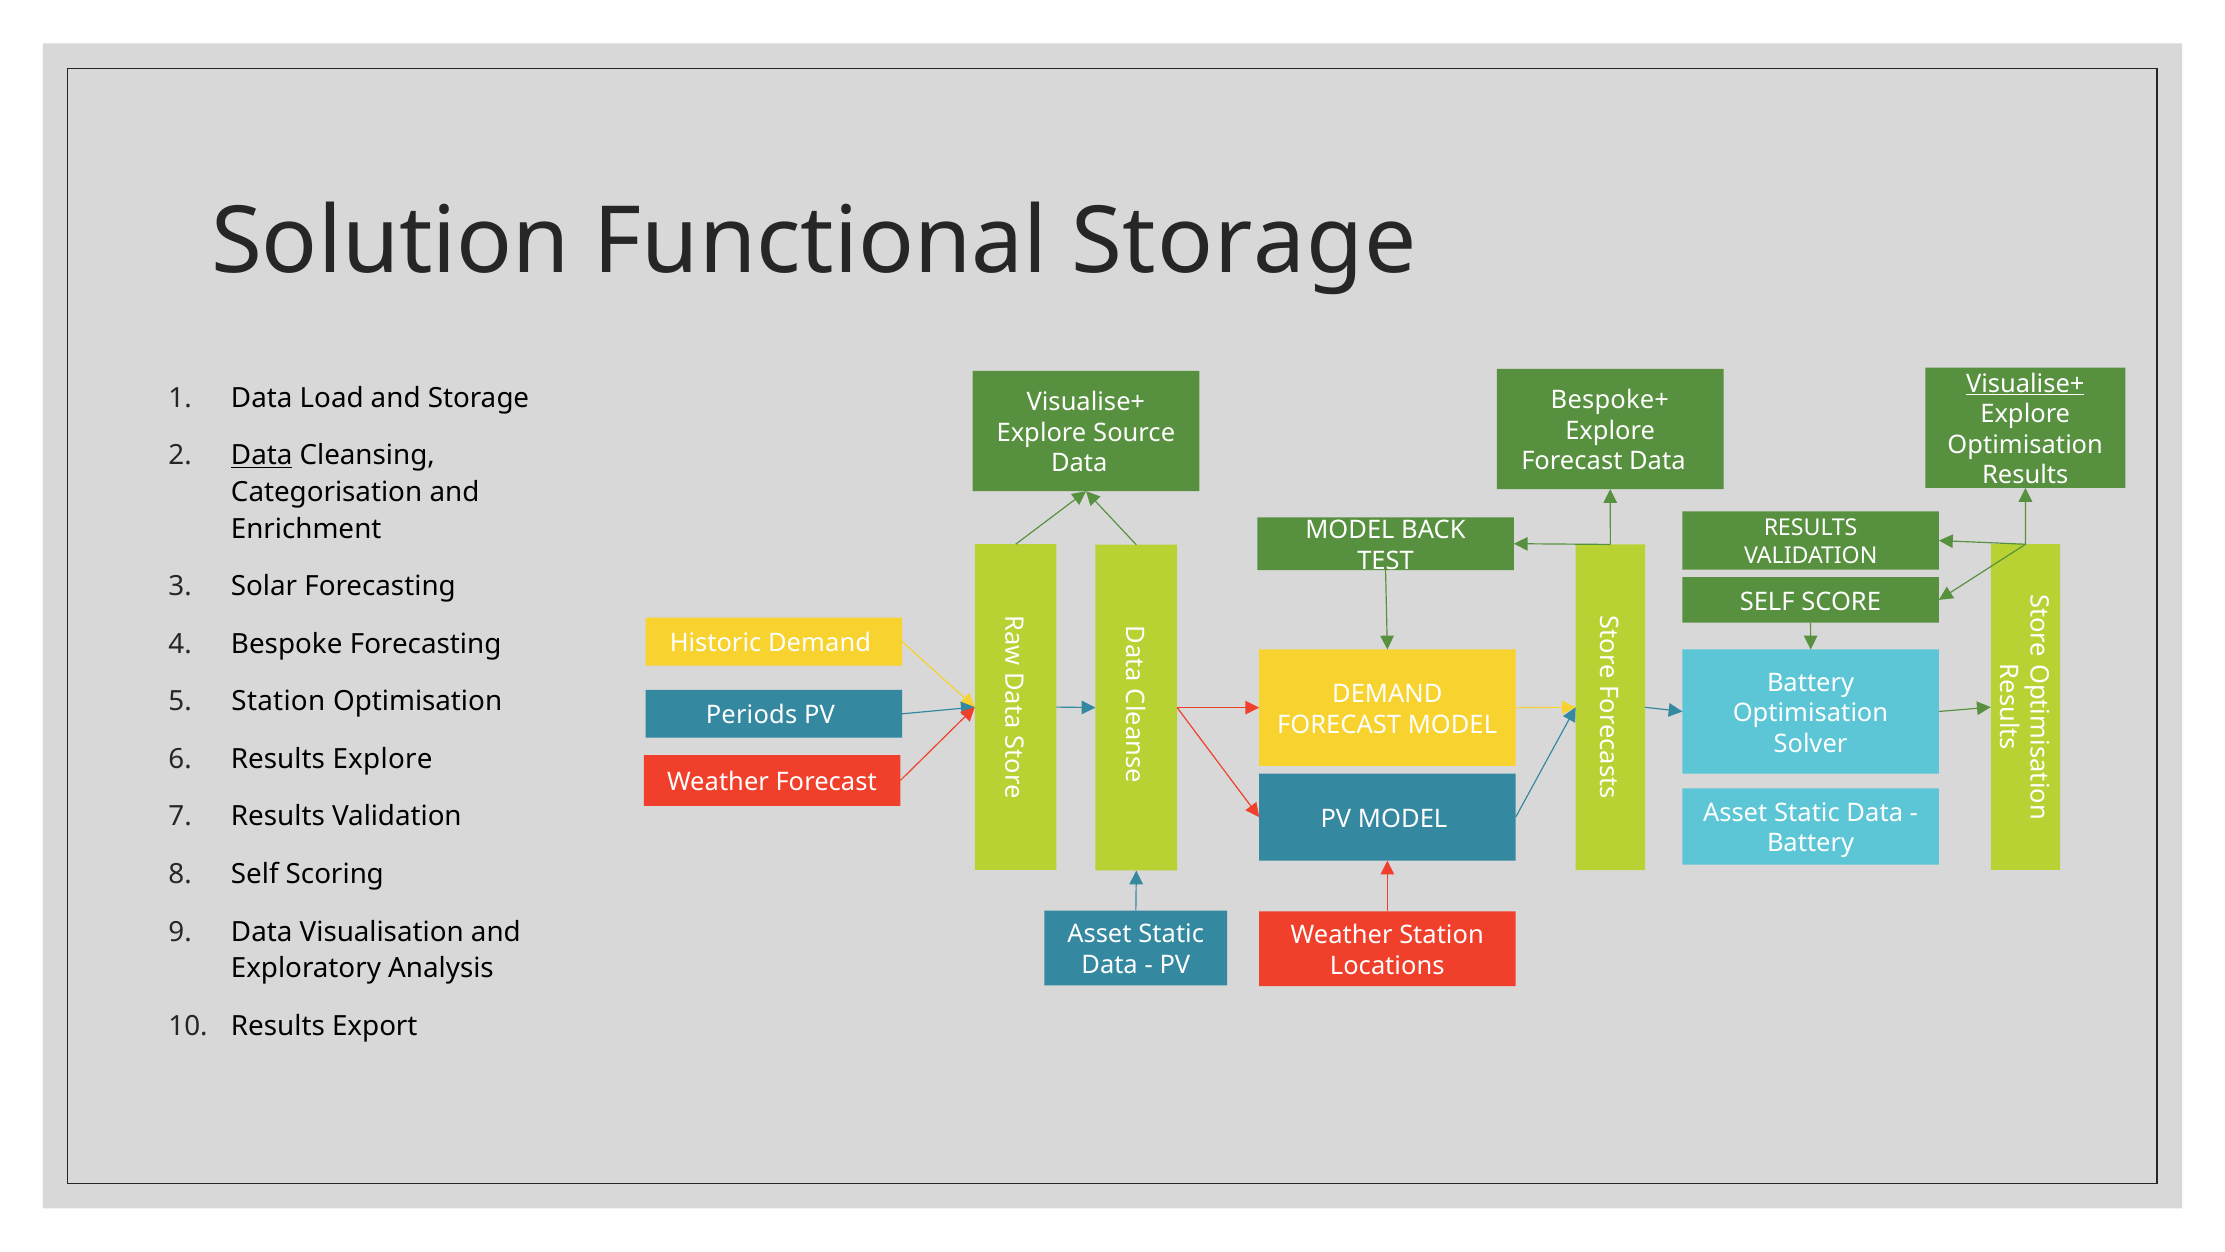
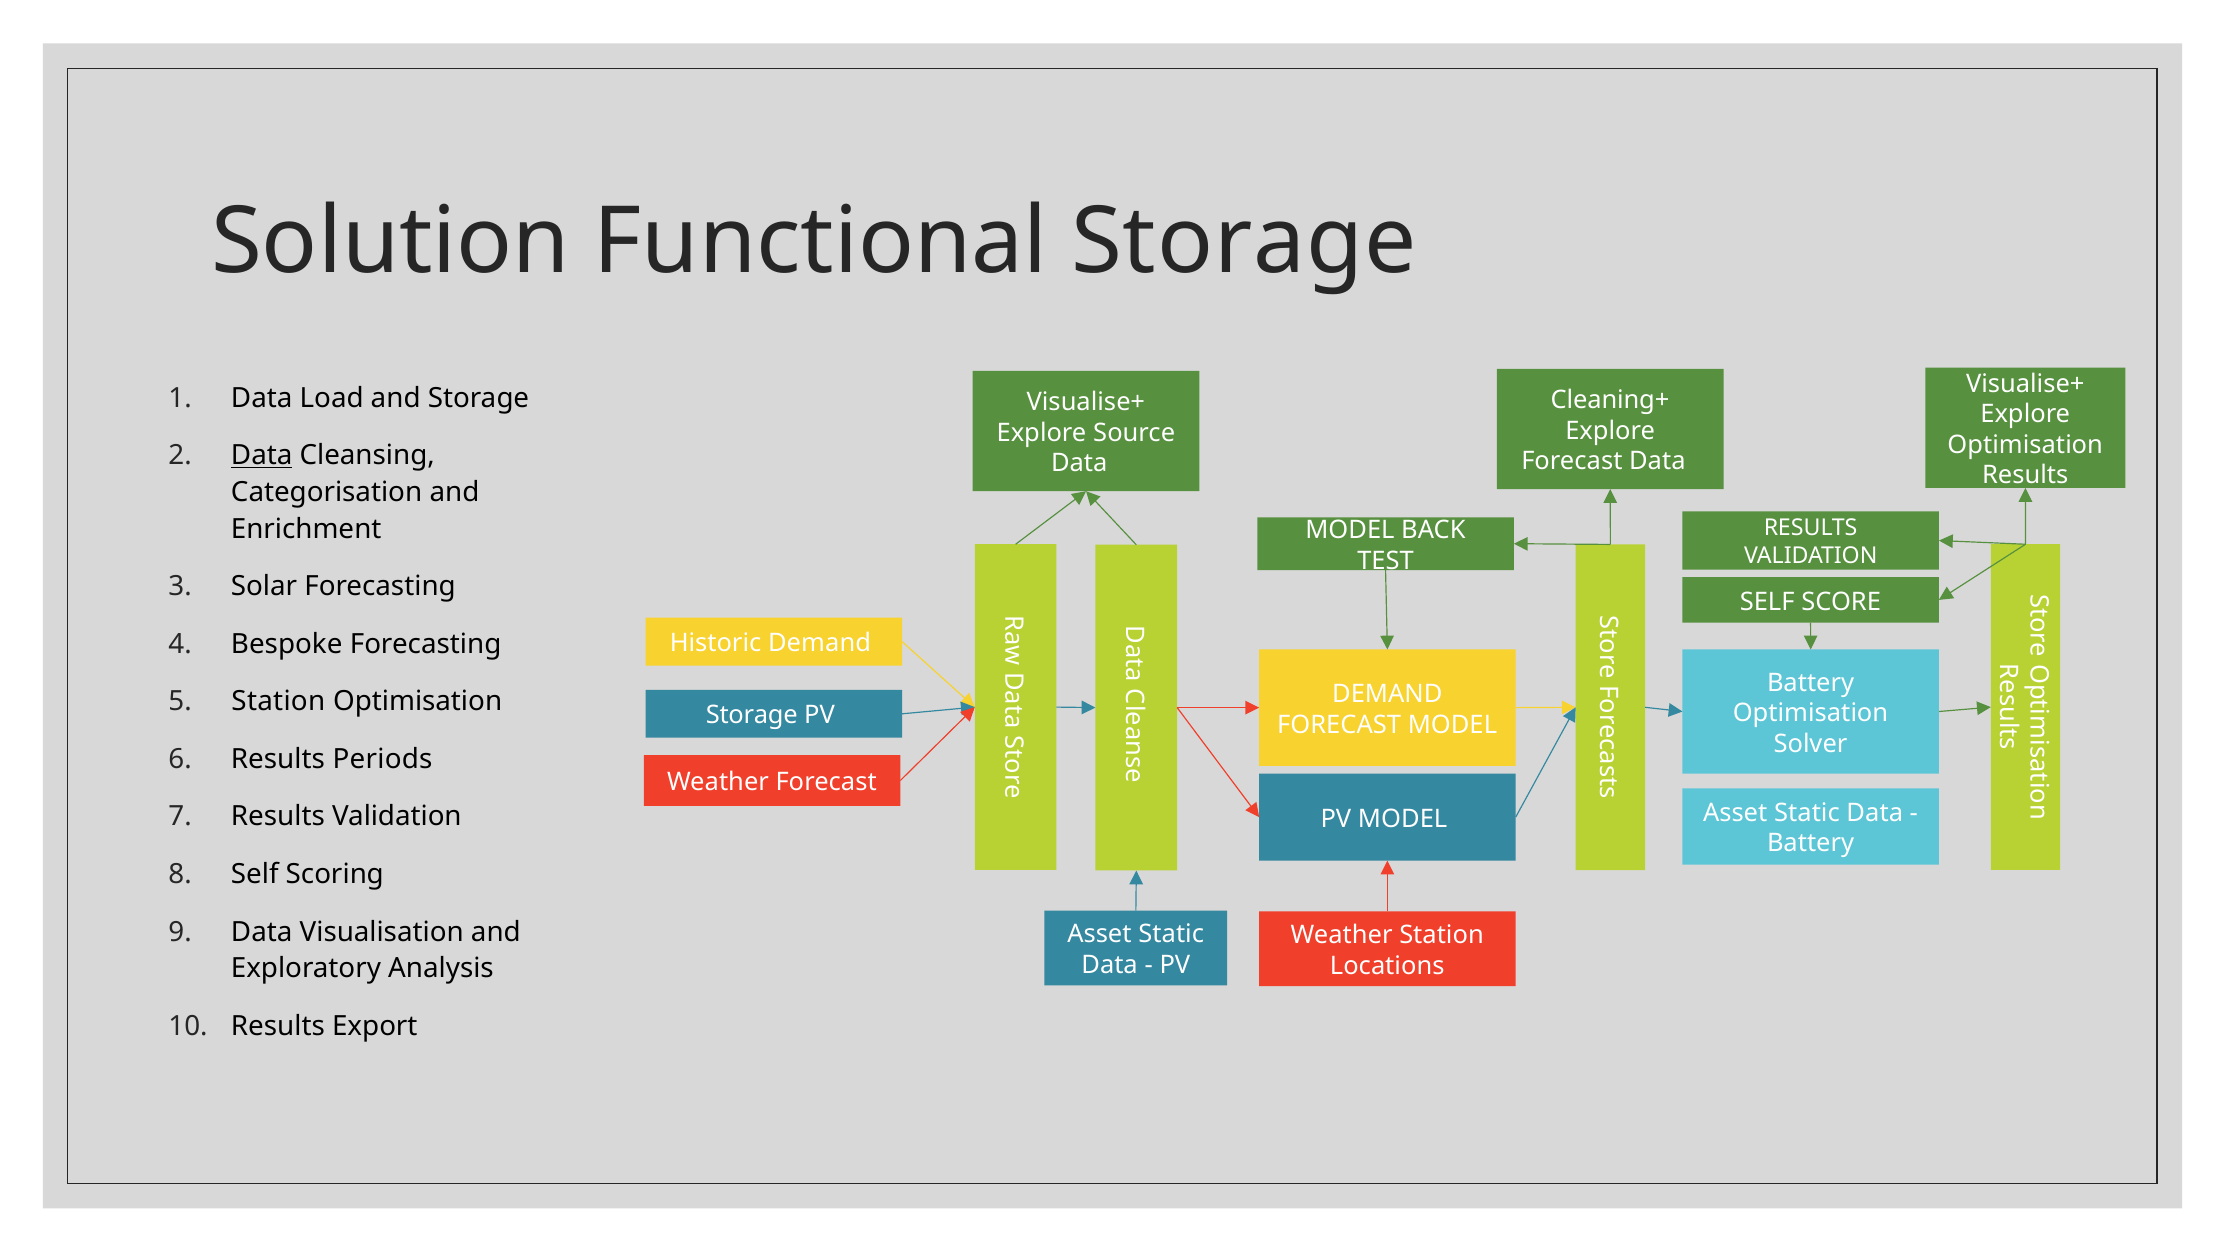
Visualise+ underline: present -> none (2025, 384)
Bespoke+: Bespoke+ -> Cleaning+ (1610, 400)
Periods: Periods -> Storage (752, 715)
Results Explore: Explore -> Periods (383, 759)
